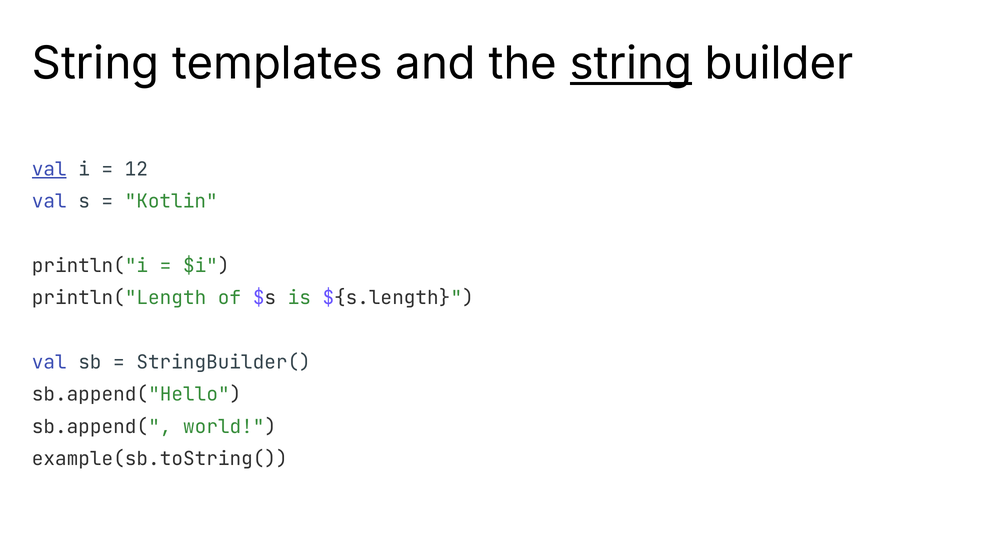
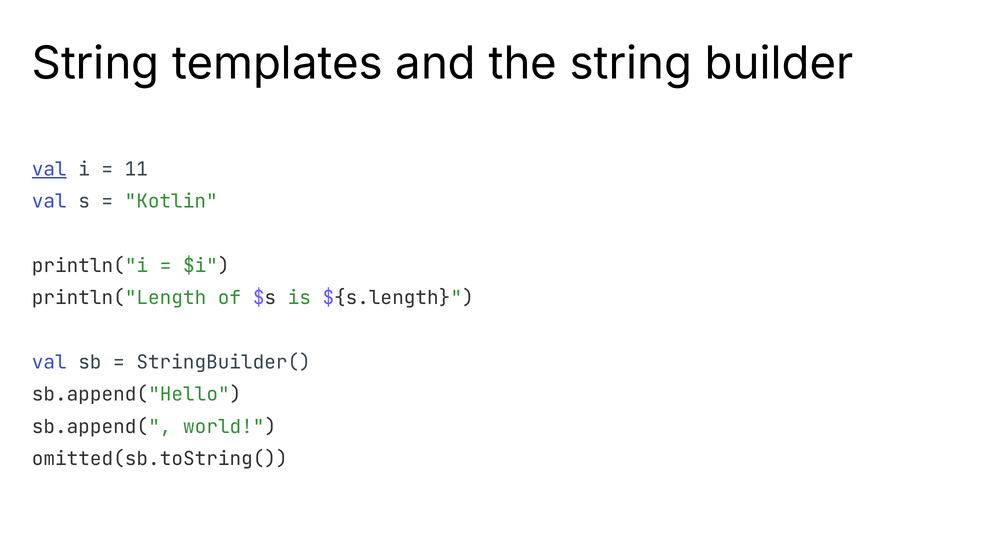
string underline: present -> none (631, 64)
12: 12 -> 11 (136, 170)
example(sb.toString(: example(sb.toString( -> omitted(sb.toString( (160, 459)
